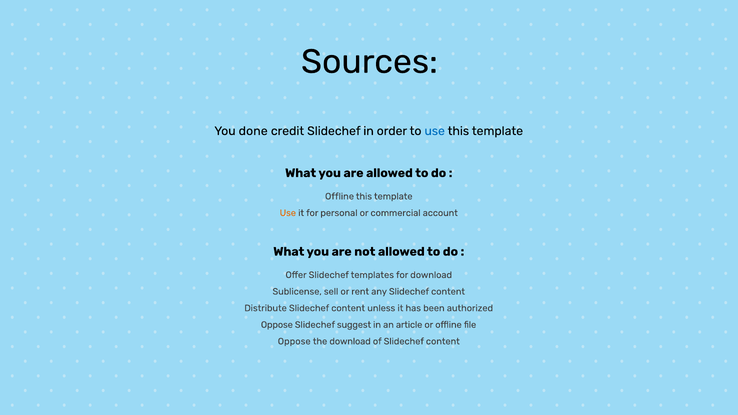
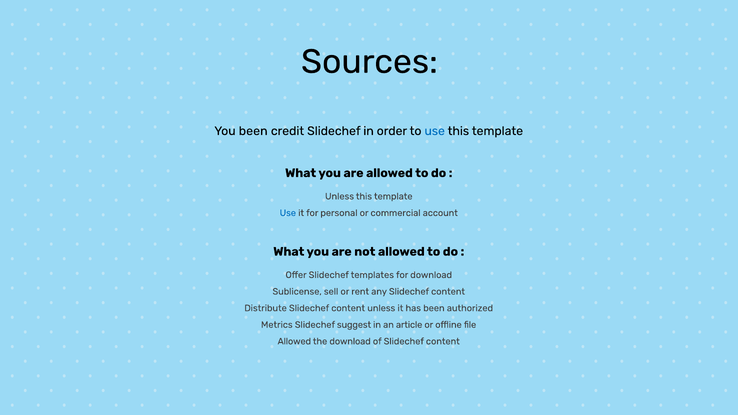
You done: done -> been (253, 131)
Offline: Offline -> Unless (340, 196)
Use colour: orange -> blue (288, 213)
Oppose: Oppose -> Metrics (277, 325)
Oppose: Oppose -> Allowed (294, 341)
